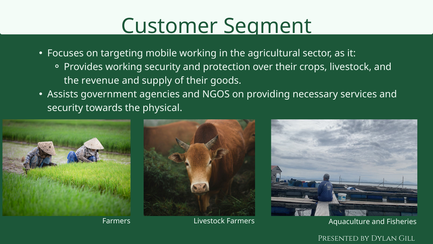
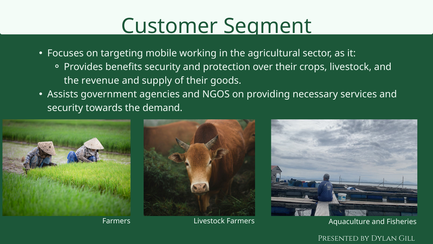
Provides working: working -> benefits (124, 67)
physical: physical -> demand (162, 108)
